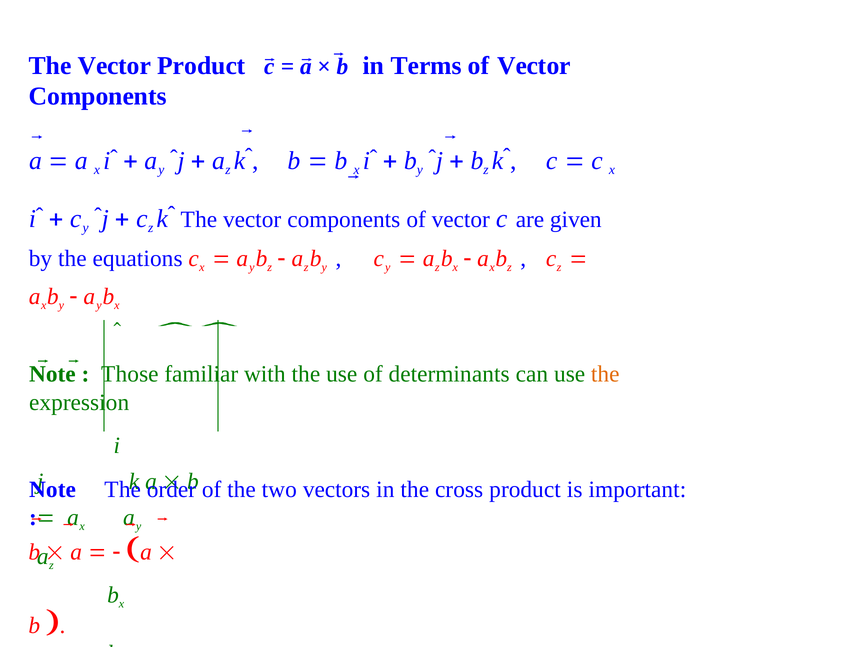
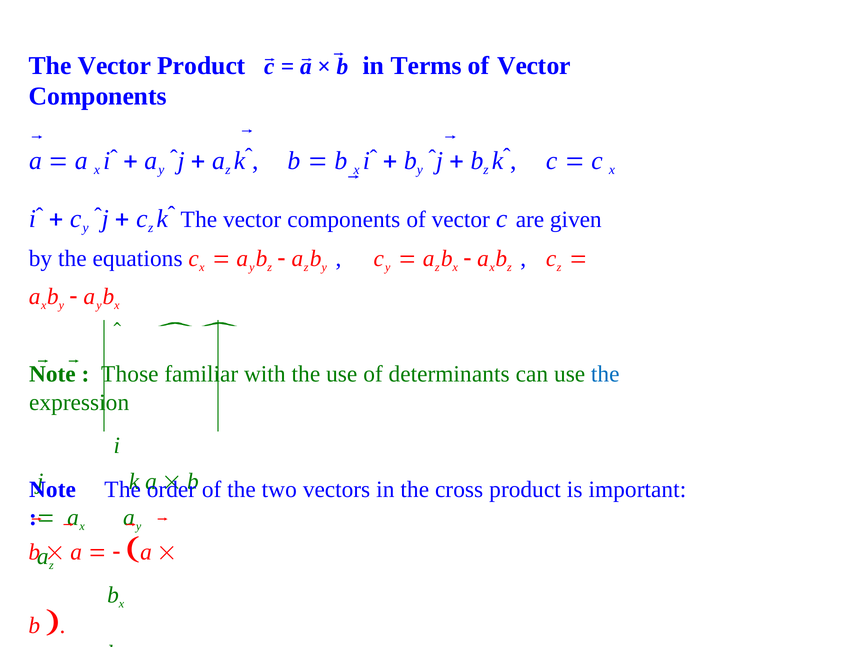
the colour: orange -> blue (605, 374)
